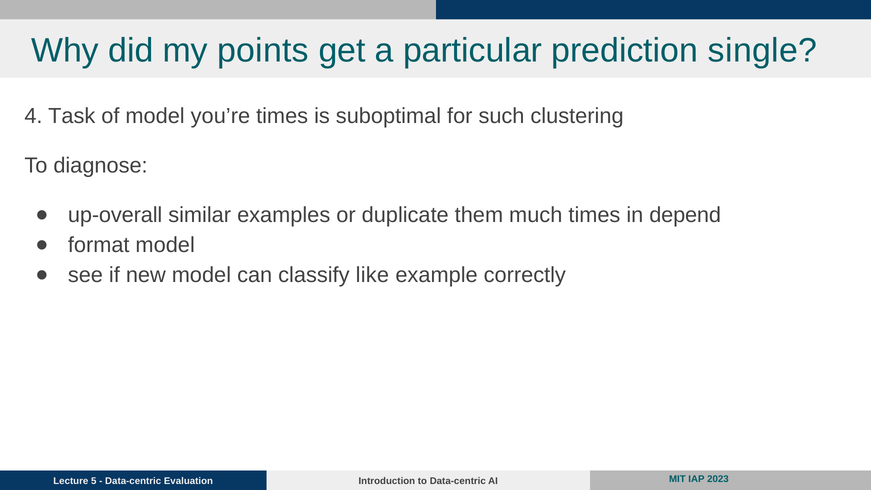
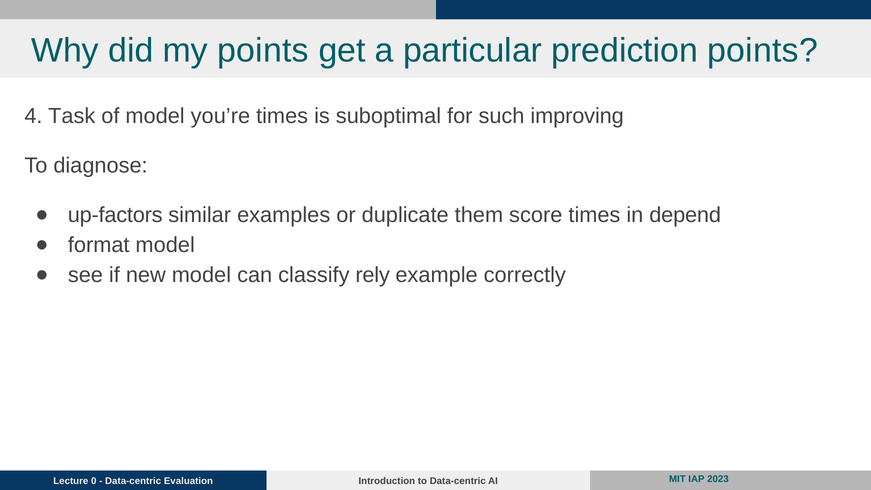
prediction single: single -> points (763, 51)
clustering: clustering -> improving (577, 116)
up-overall: up-overall -> up-factors (115, 215)
much: much -> score (536, 215)
like: like -> rely (373, 275)
5: 5 -> 0 (94, 481)
